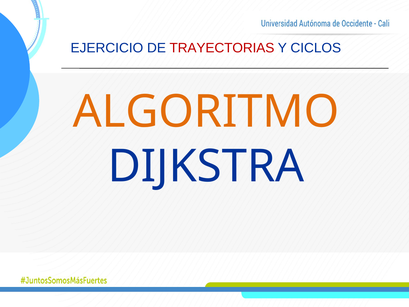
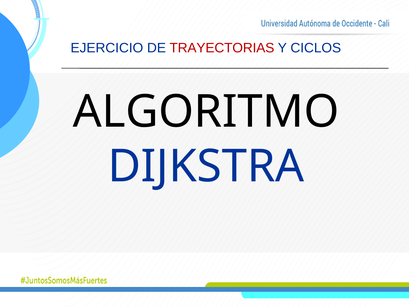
ALGORITMO colour: orange -> black (206, 112)
